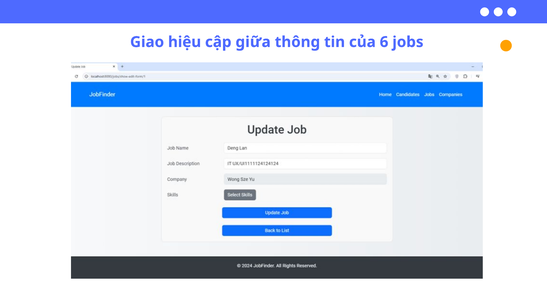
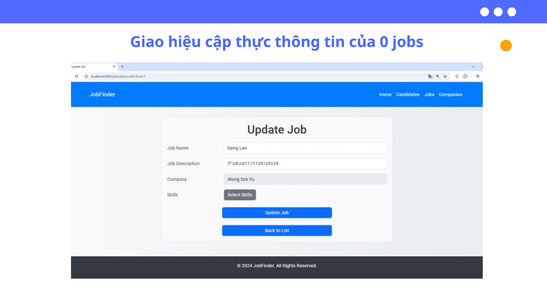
giữa: giữa -> thực (253, 42)
6: 6 -> 0 (384, 42)
